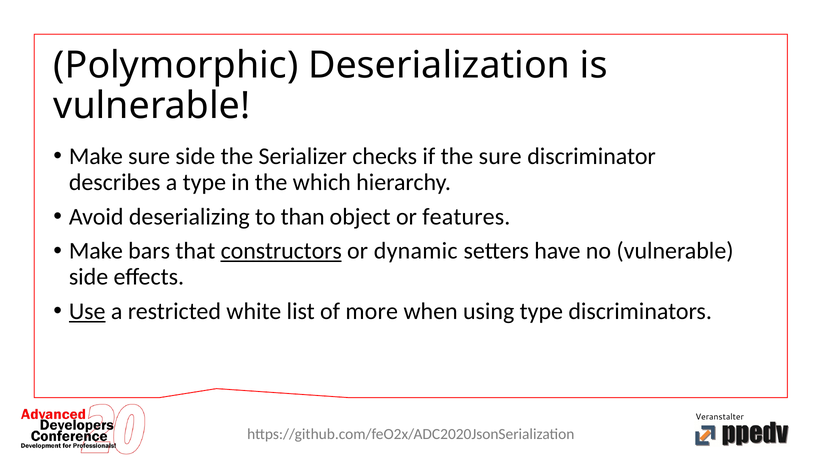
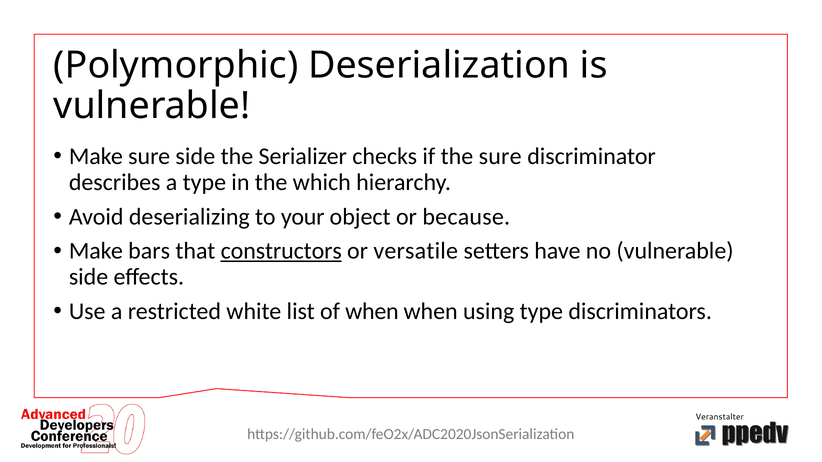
than: than -> your (303, 217)
features: features -> because (466, 217)
dynamic: dynamic -> versatile (416, 251)
Use underline: present -> none (87, 312)
of more: more -> when (372, 312)
